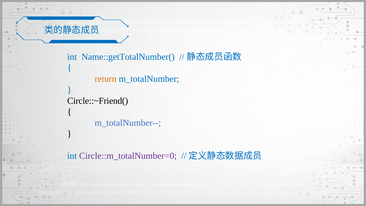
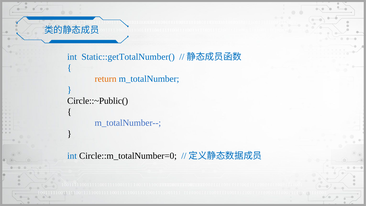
Name::getTotalNumber(: Name::getTotalNumber( -> Static::getTotalNumber( (128, 57)
Circle::~Friend(: Circle::~Friend( -> Circle::~Public( (98, 101)
Circle::m_totalNumber=0 colour: purple -> black (128, 156)
